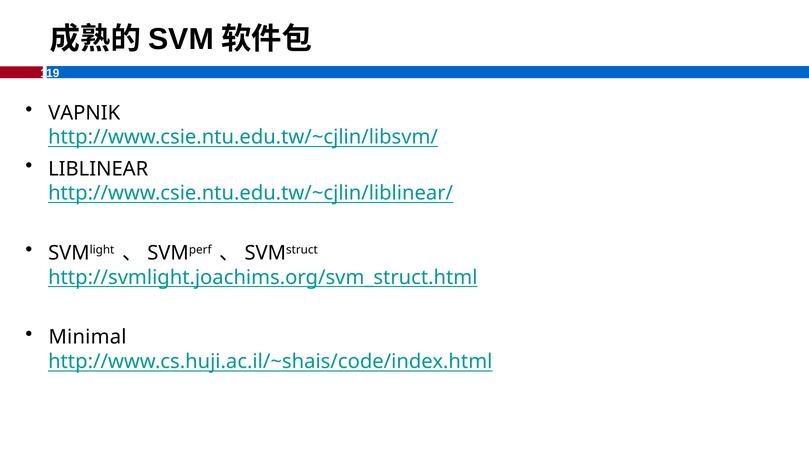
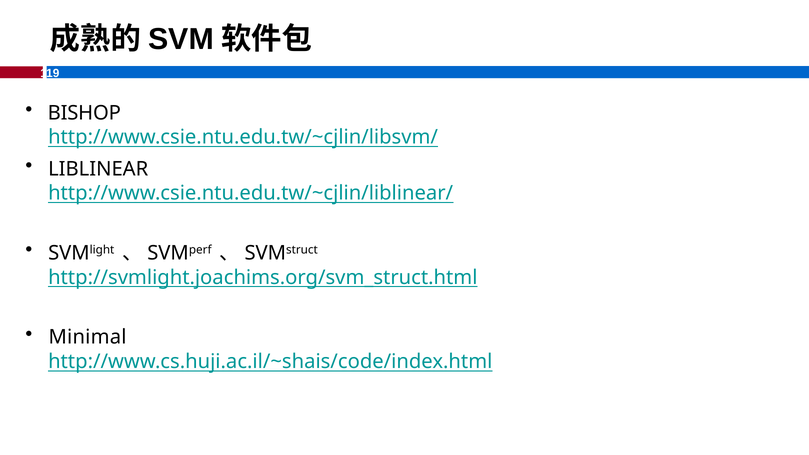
VAPNIK: VAPNIK -> BISHOP (84, 113)
